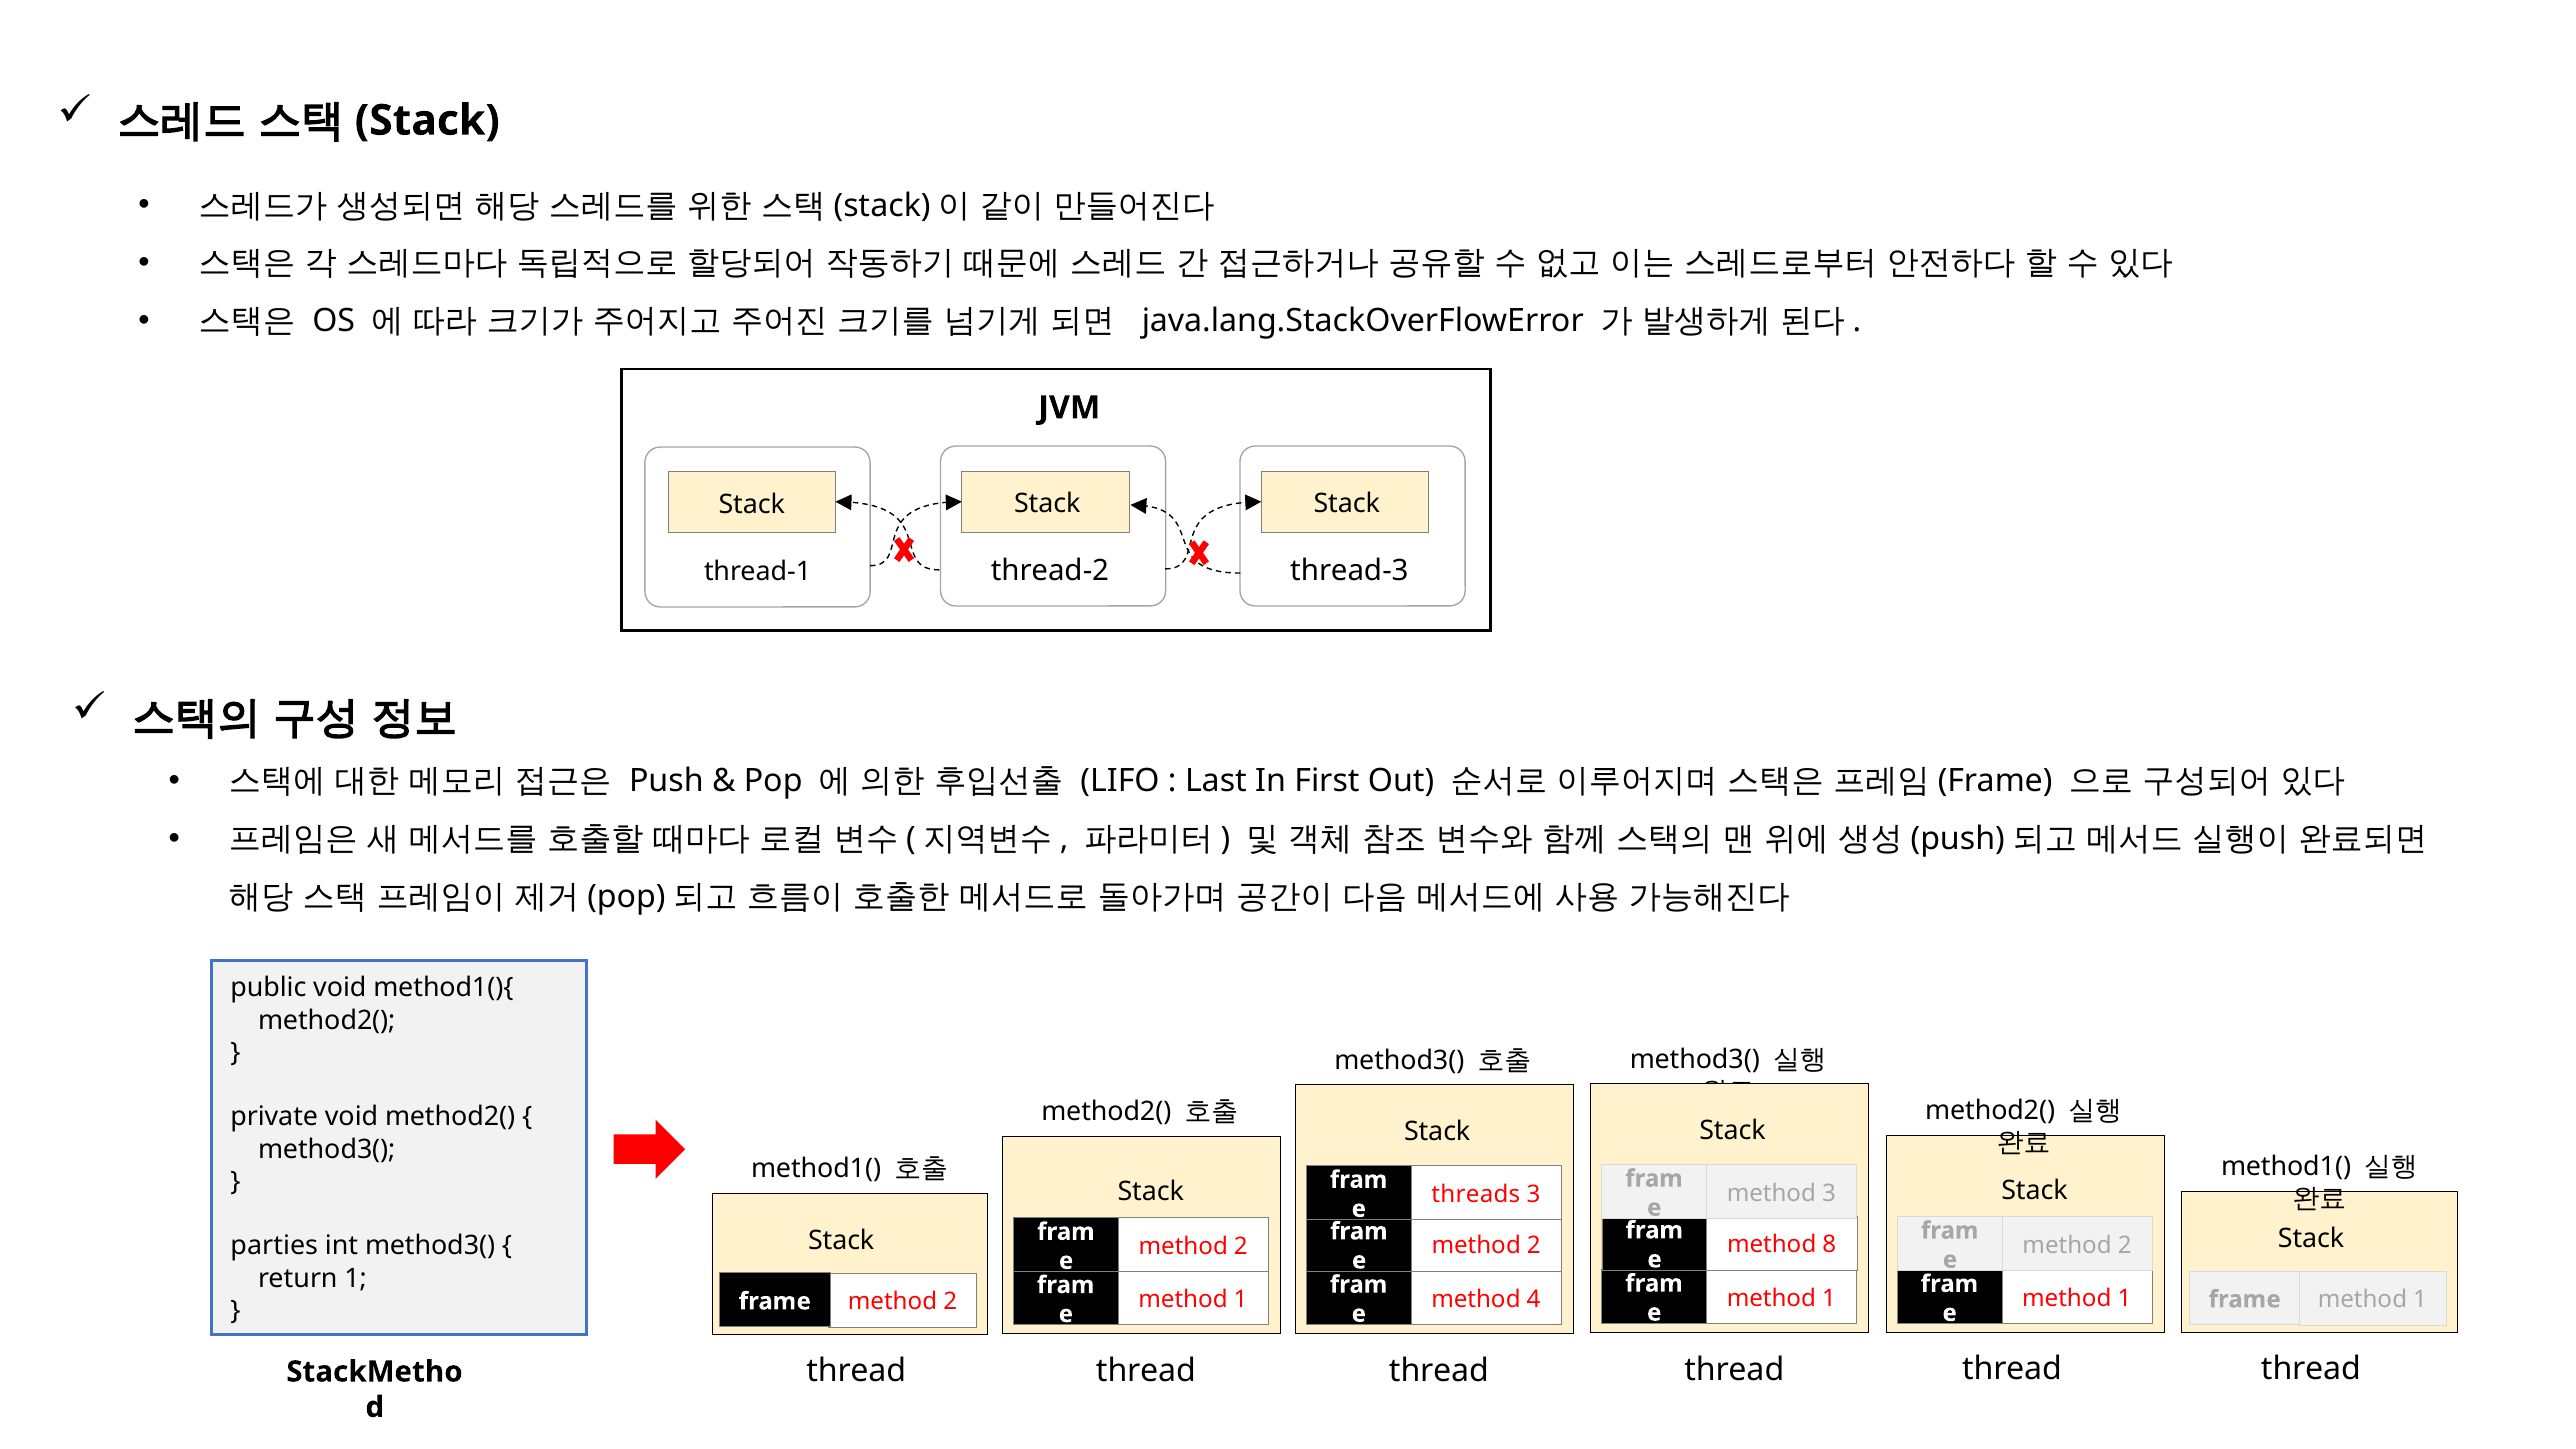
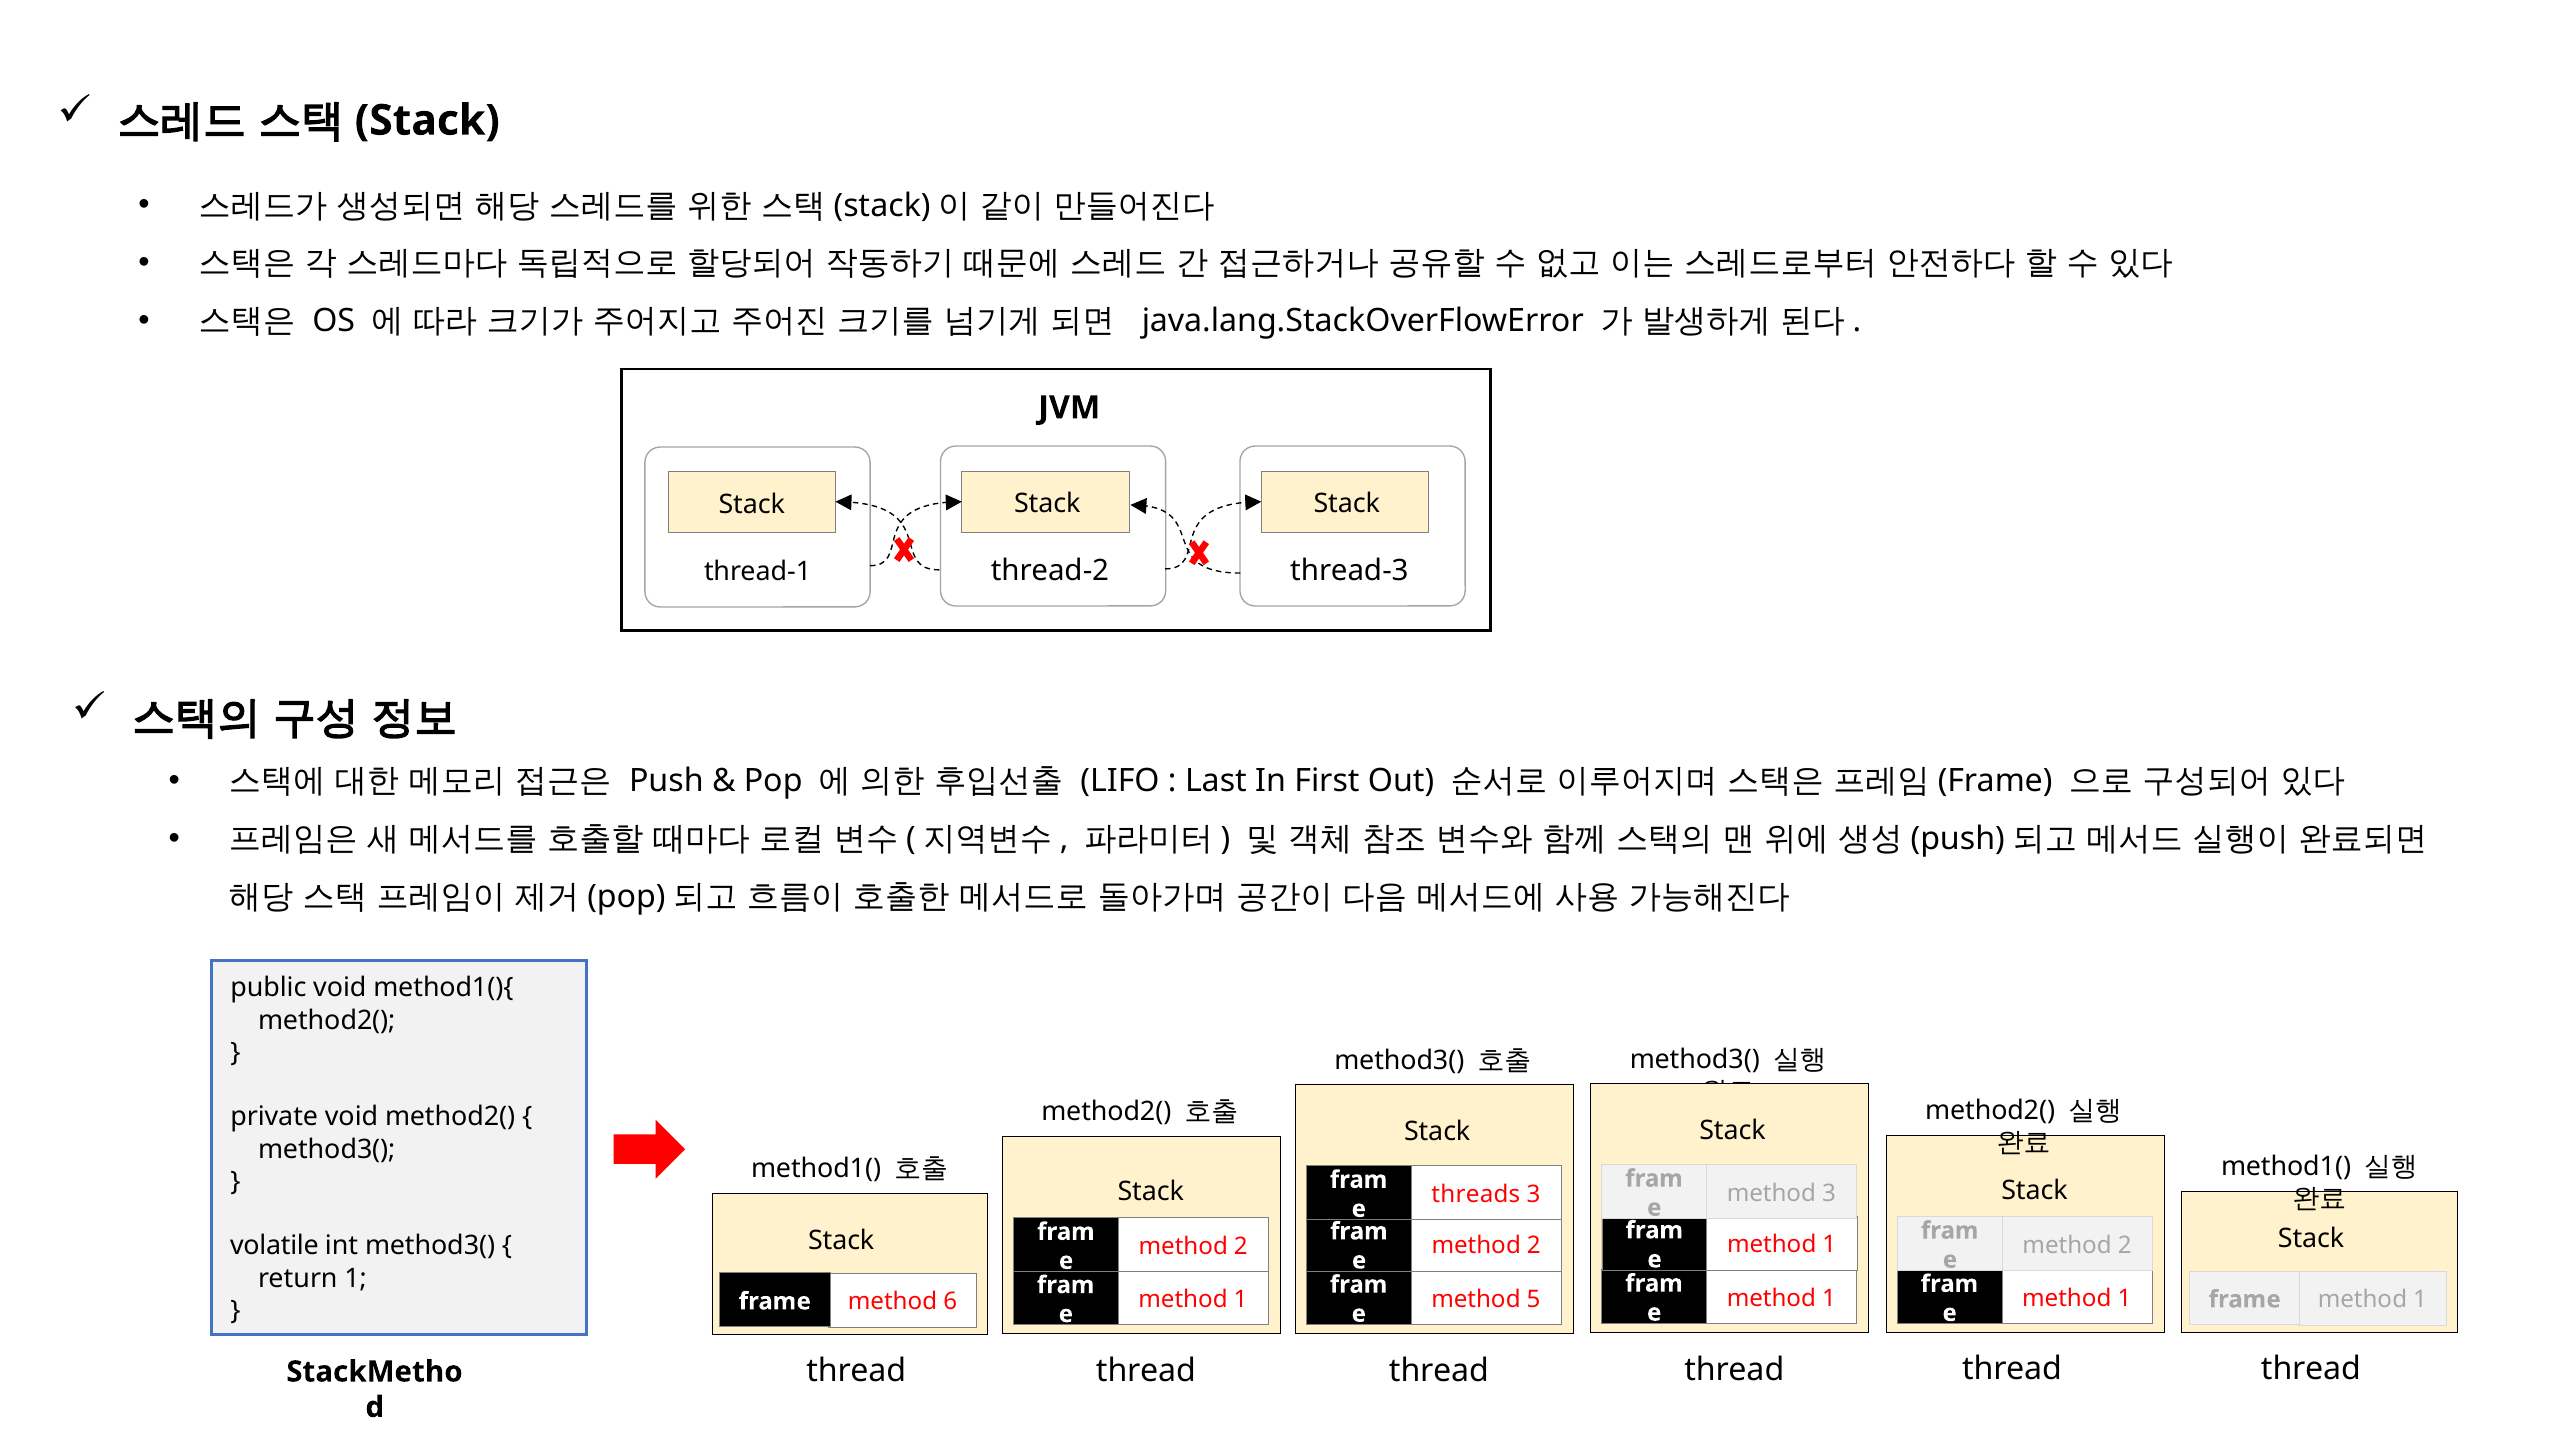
8: 8 -> 1 (1829, 1245)
parties: parties -> volatile (274, 1246)
4: 4 -> 5 (1534, 1299)
2: 2 -> 6 (950, 1302)
